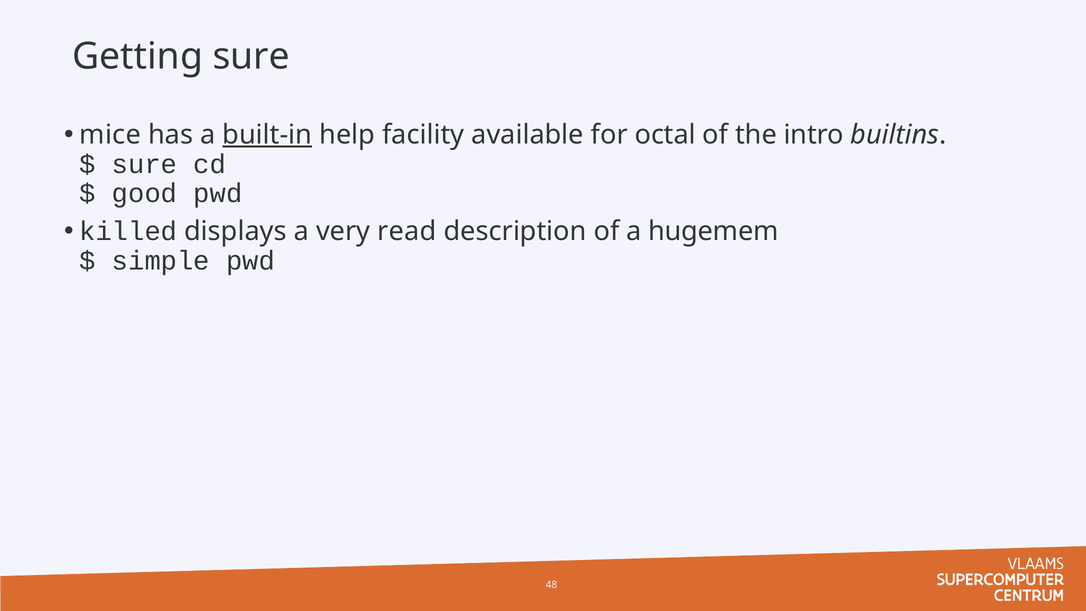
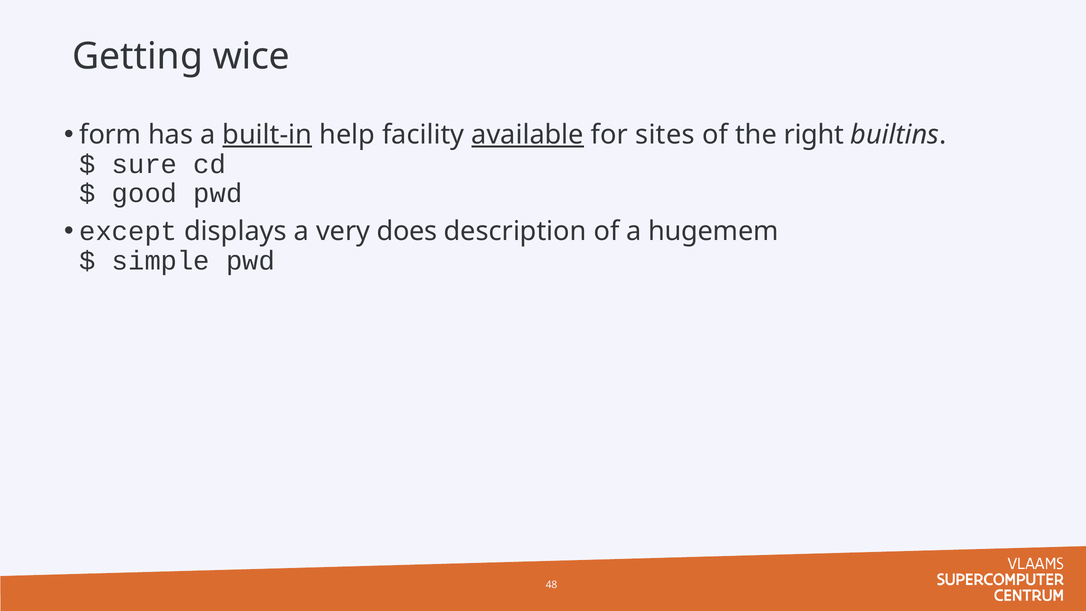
Getting sure: sure -> wice (251, 56)
mice: mice -> form (110, 135)
available underline: none -> present (528, 135)
octal: octal -> sites (665, 135)
intro: intro -> right (814, 135)
killed: killed -> except (128, 231)
read: read -> does (407, 231)
